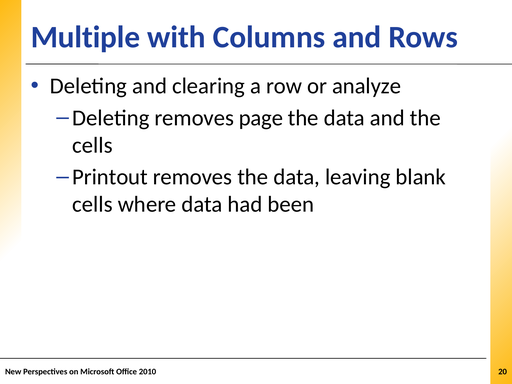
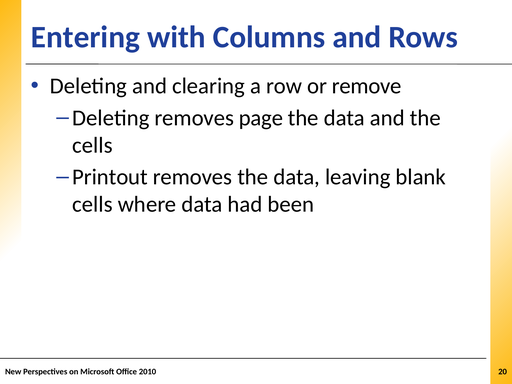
Multiple: Multiple -> Entering (85, 37)
analyze: analyze -> remove (367, 86)
